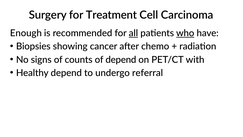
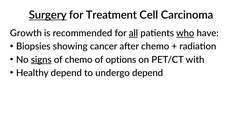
Surgery underline: none -> present (48, 15)
Enough: Enough -> Growth (26, 33)
signs underline: none -> present (41, 60)
of counts: counts -> chemo (79, 60)
of depend: depend -> options (121, 60)
undergo referral: referral -> depend (148, 73)
